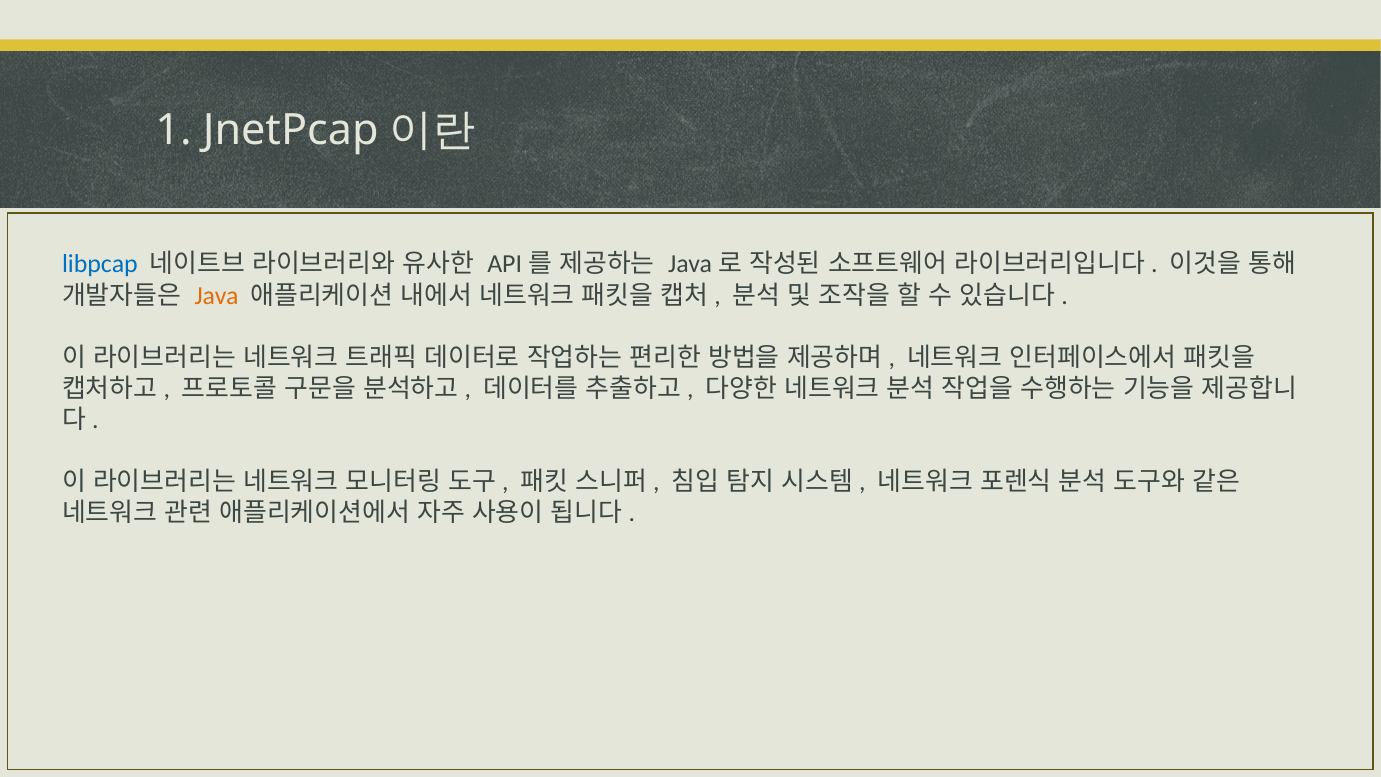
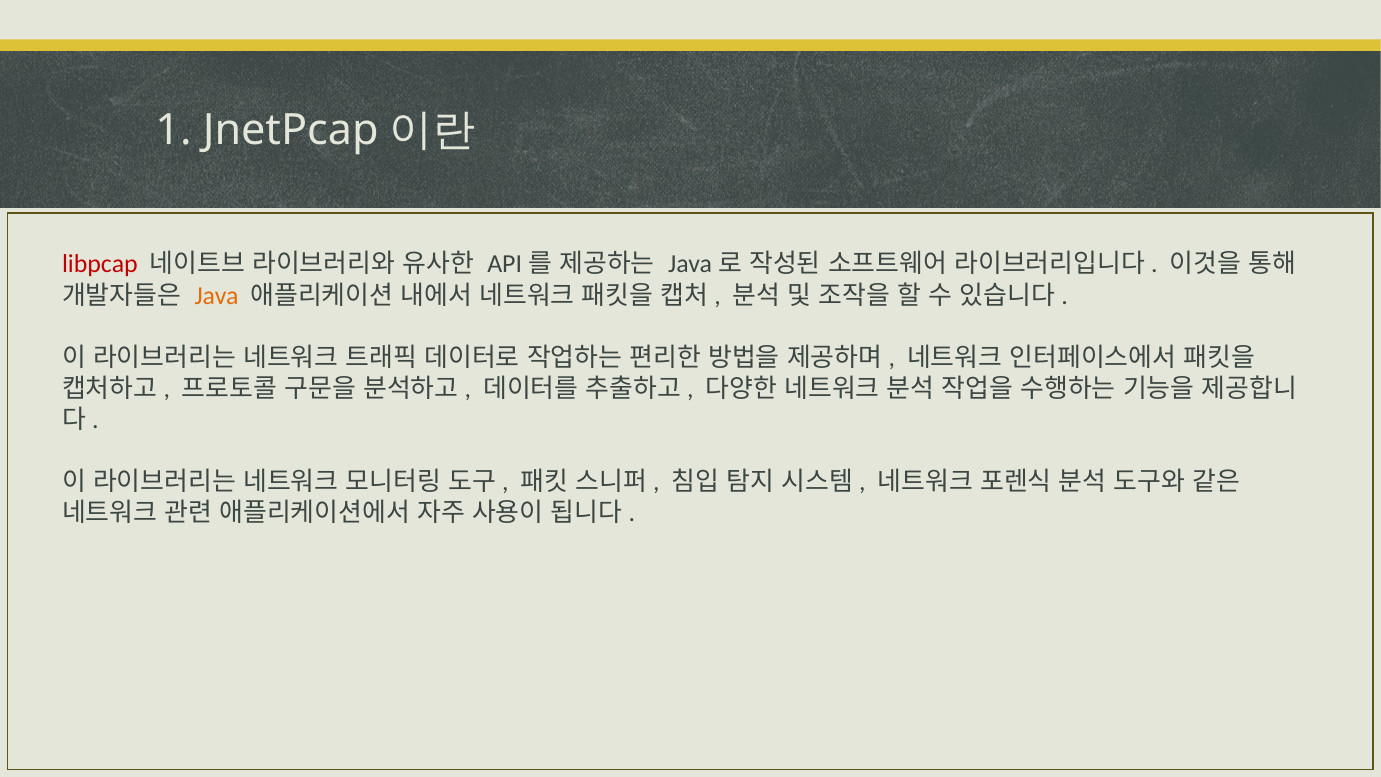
libpcap colour: blue -> red (100, 264)
